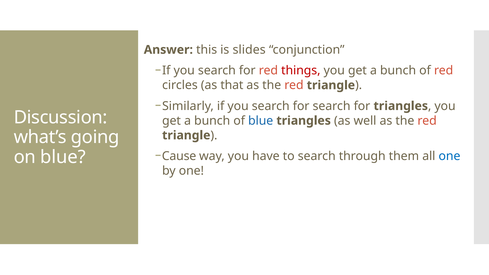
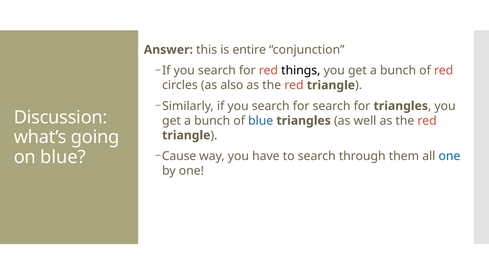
slides: slides -> entire (249, 50)
things colour: red -> black (301, 71)
that: that -> also (232, 85)
